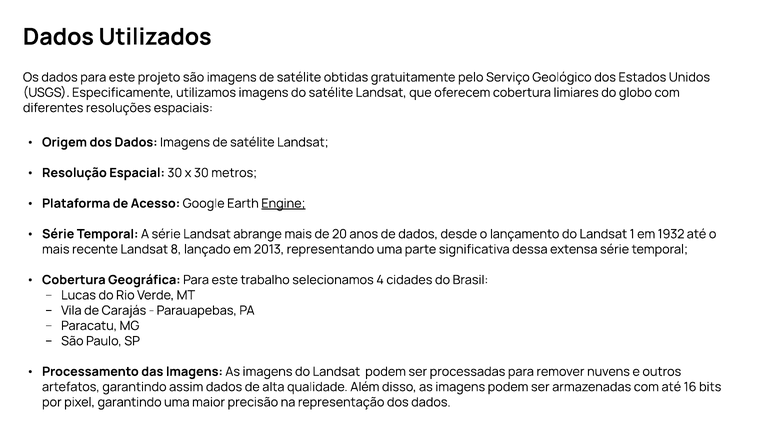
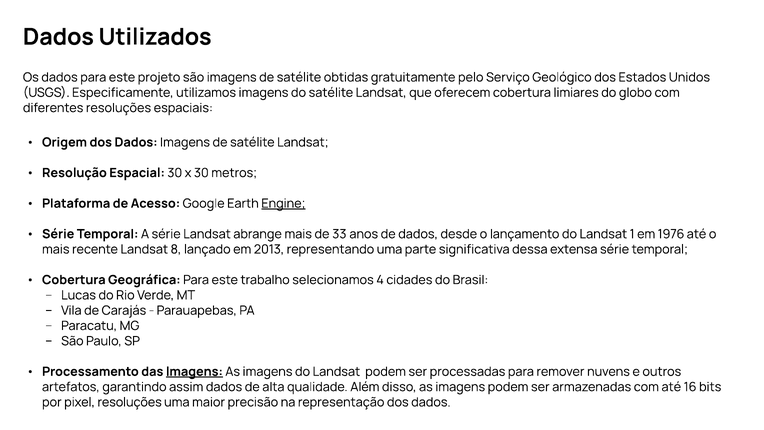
20: 20 -> 33 (339, 234)
1932: 1932 -> 1976 (671, 234)
Imagens underline: none -> present (194, 371)
pixel garantindo: garantindo -> resoluções (130, 402)
